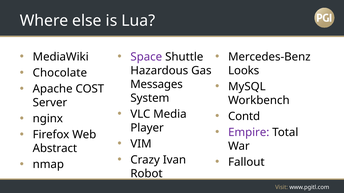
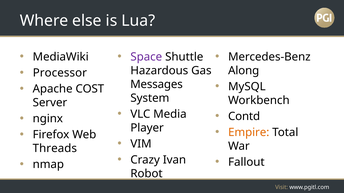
Chocolate: Chocolate -> Processor (60, 73)
Looks: Looks -> Along (244, 71)
Empire colour: purple -> orange (249, 133)
Abstract: Abstract -> Threads (55, 149)
